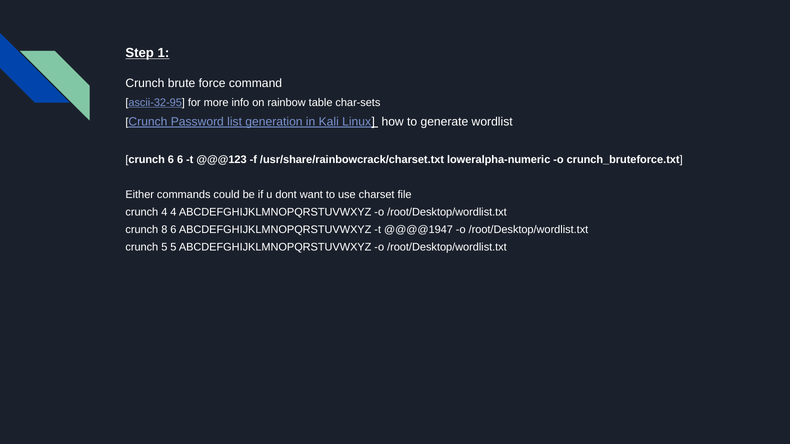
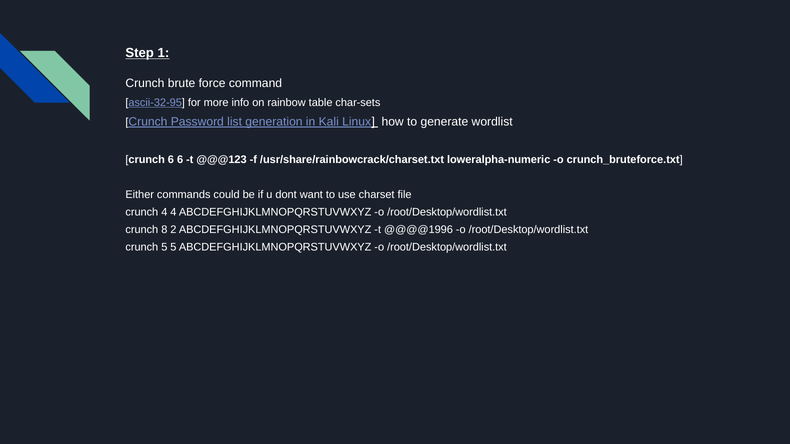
8 6: 6 -> 2 (173, 230)
@@@@1947: @@@@1947 -> @@@@1996 (418, 230)
